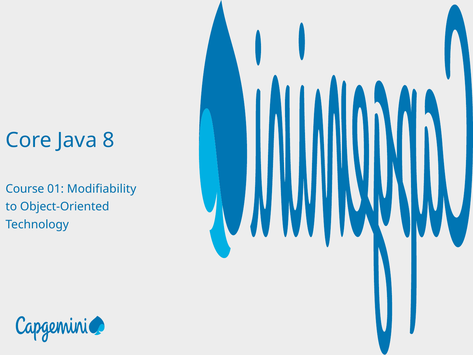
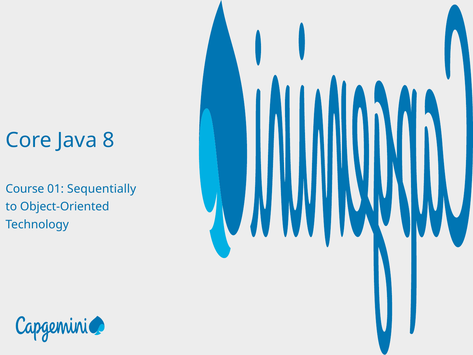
Modifiability: Modifiability -> Sequentially (102, 189)
